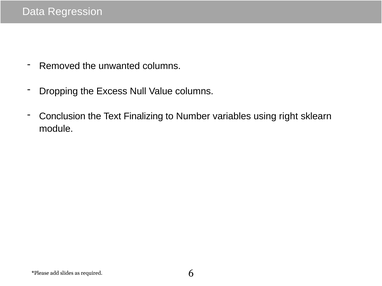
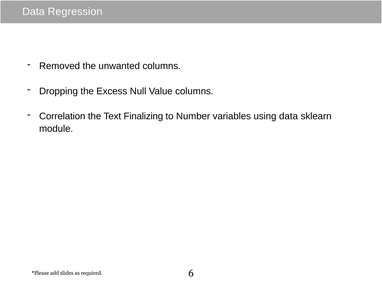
Conclusion: Conclusion -> Correlation (62, 116)
using right: right -> data (289, 116)
